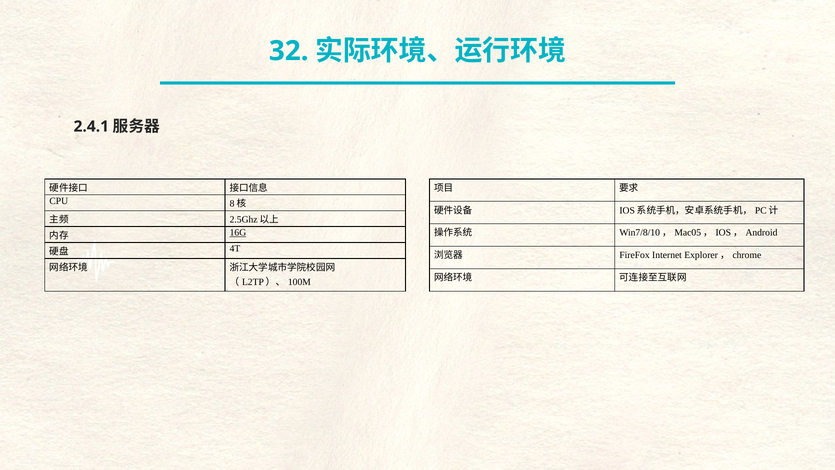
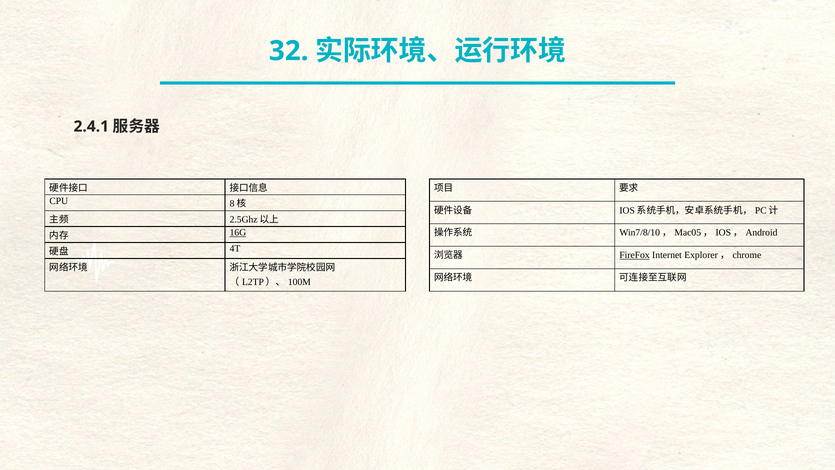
FireFox underline: none -> present (635, 255)
